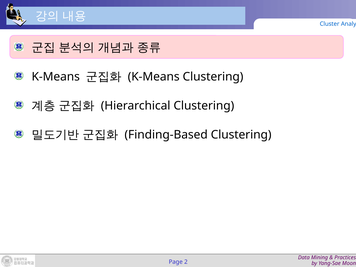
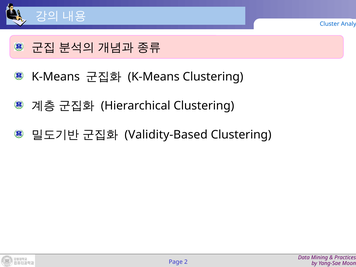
Finding-Based: Finding-Based -> Validity-Based (166, 135)
